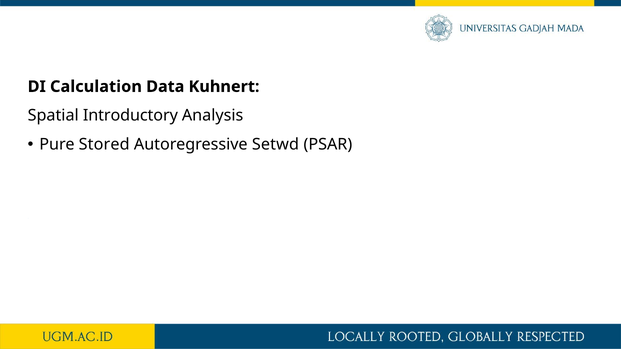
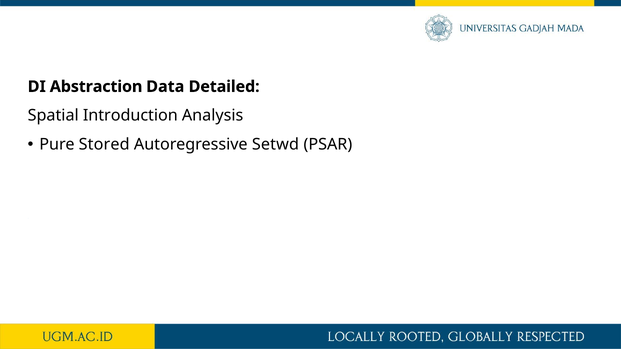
Calculation: Calculation -> Abstraction (96, 87)
Kuhnert: Kuhnert -> Detailed (224, 87)
Introductory: Introductory -> Introduction (130, 116)
